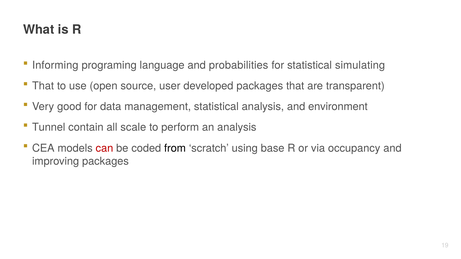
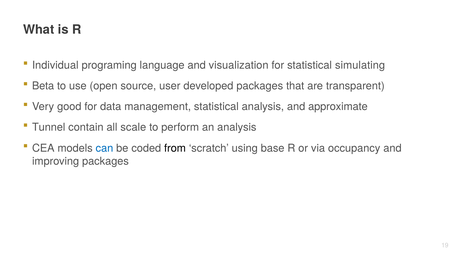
Informing: Informing -> Individual (55, 65)
probabilities: probabilities -> visualization (239, 65)
That: That -> Beta (43, 86)
environment: environment -> approximate (338, 107)
can colour: red -> blue (104, 148)
